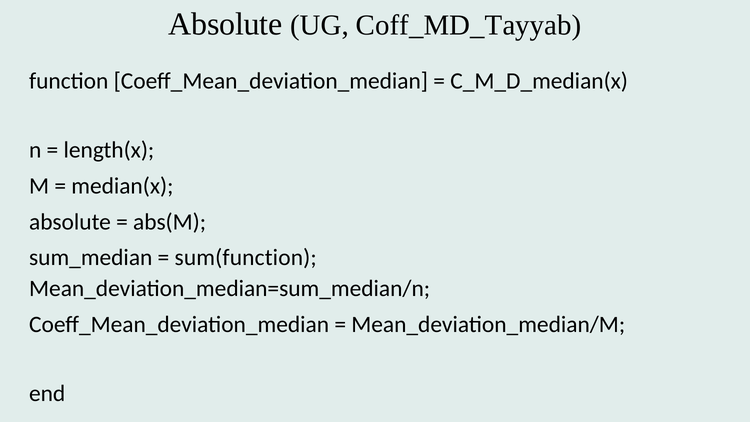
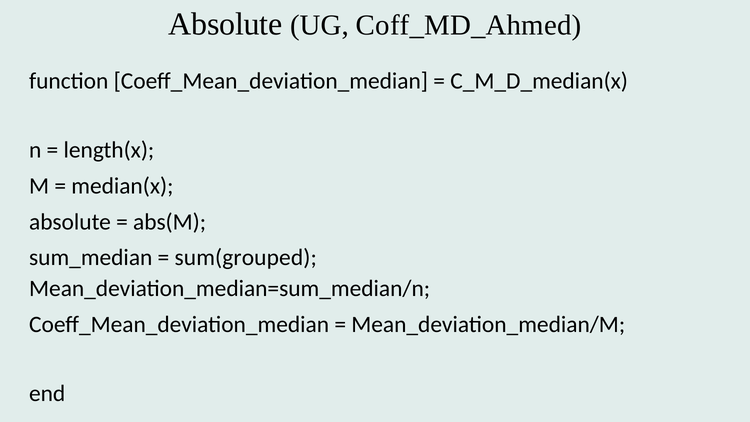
Coff_MD_Tayyab: Coff_MD_Tayyab -> Coff_MD_Ahmed (469, 25)
sum(function: sum(function -> sum(grouped (246, 258)
